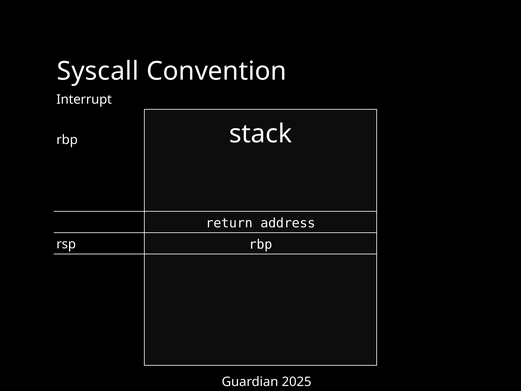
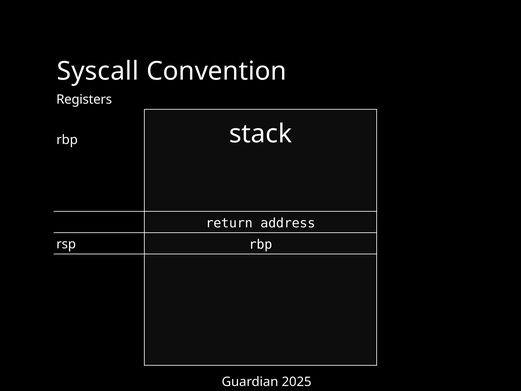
Interrupt: Interrupt -> Registers (84, 99)
